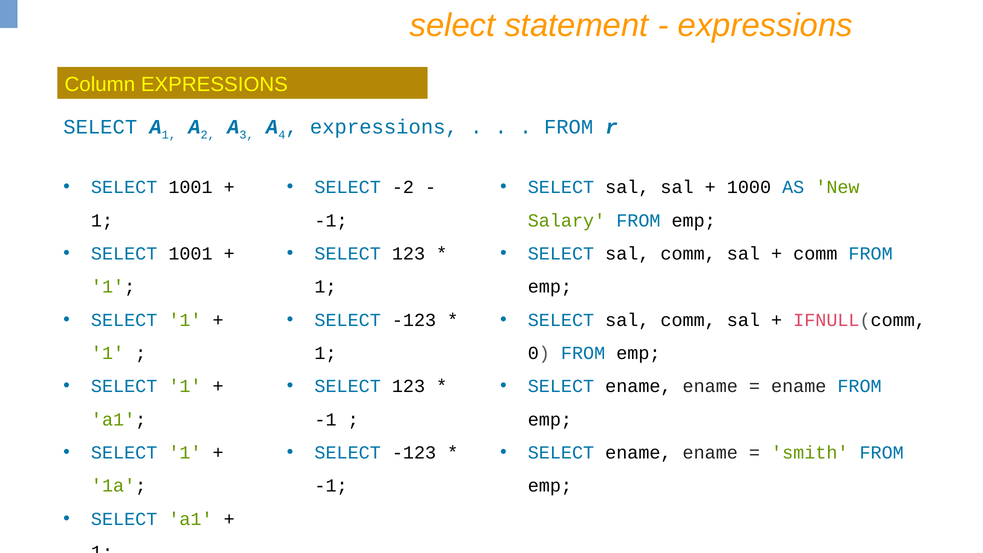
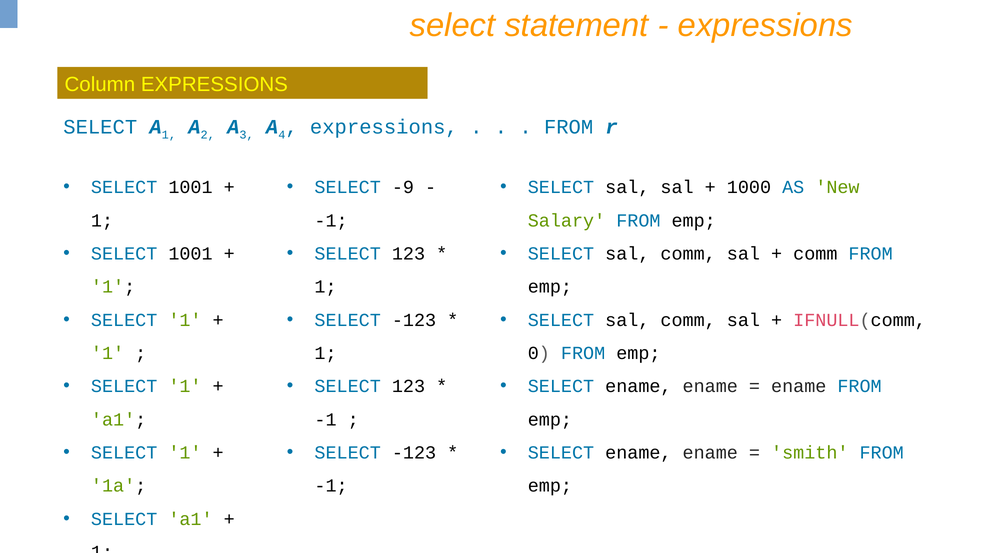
-2: -2 -> -9 (403, 187)
